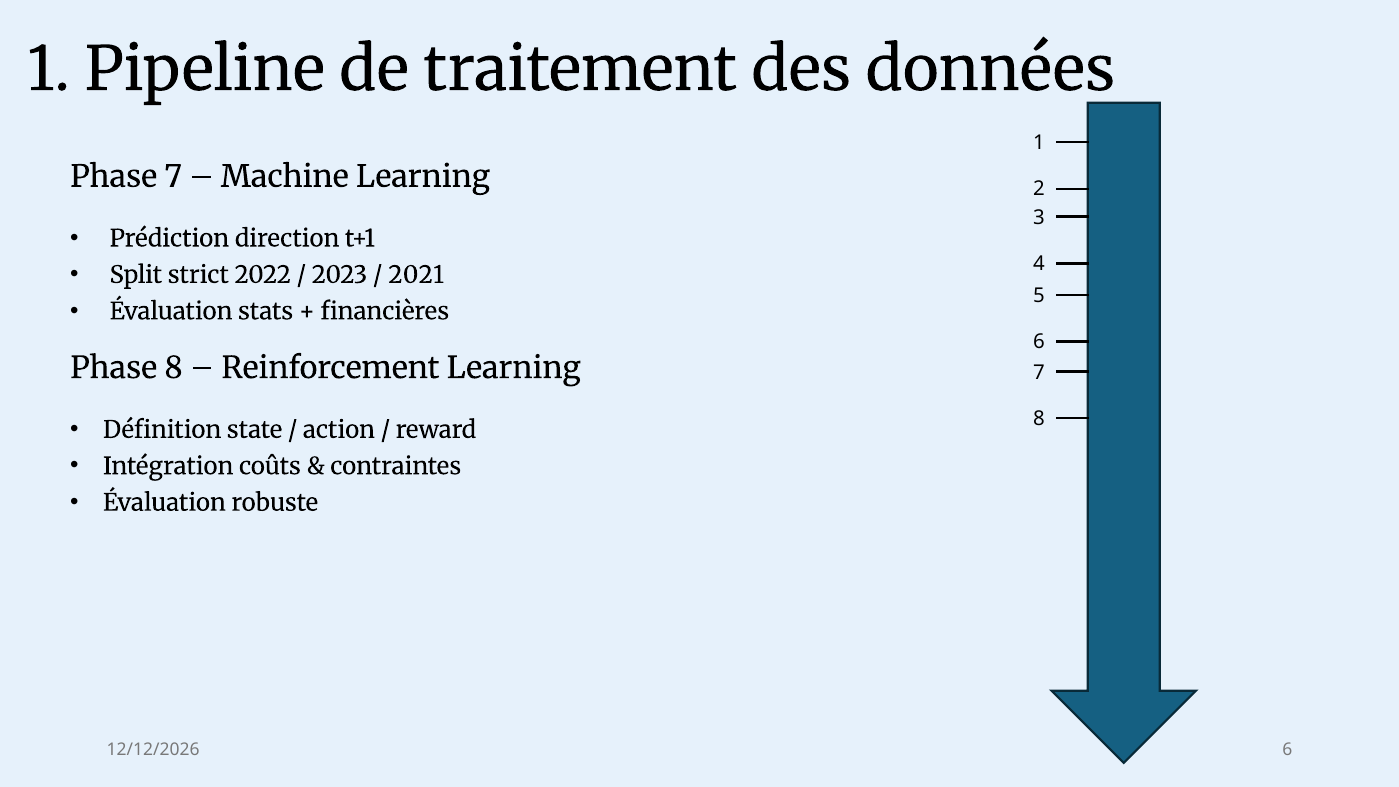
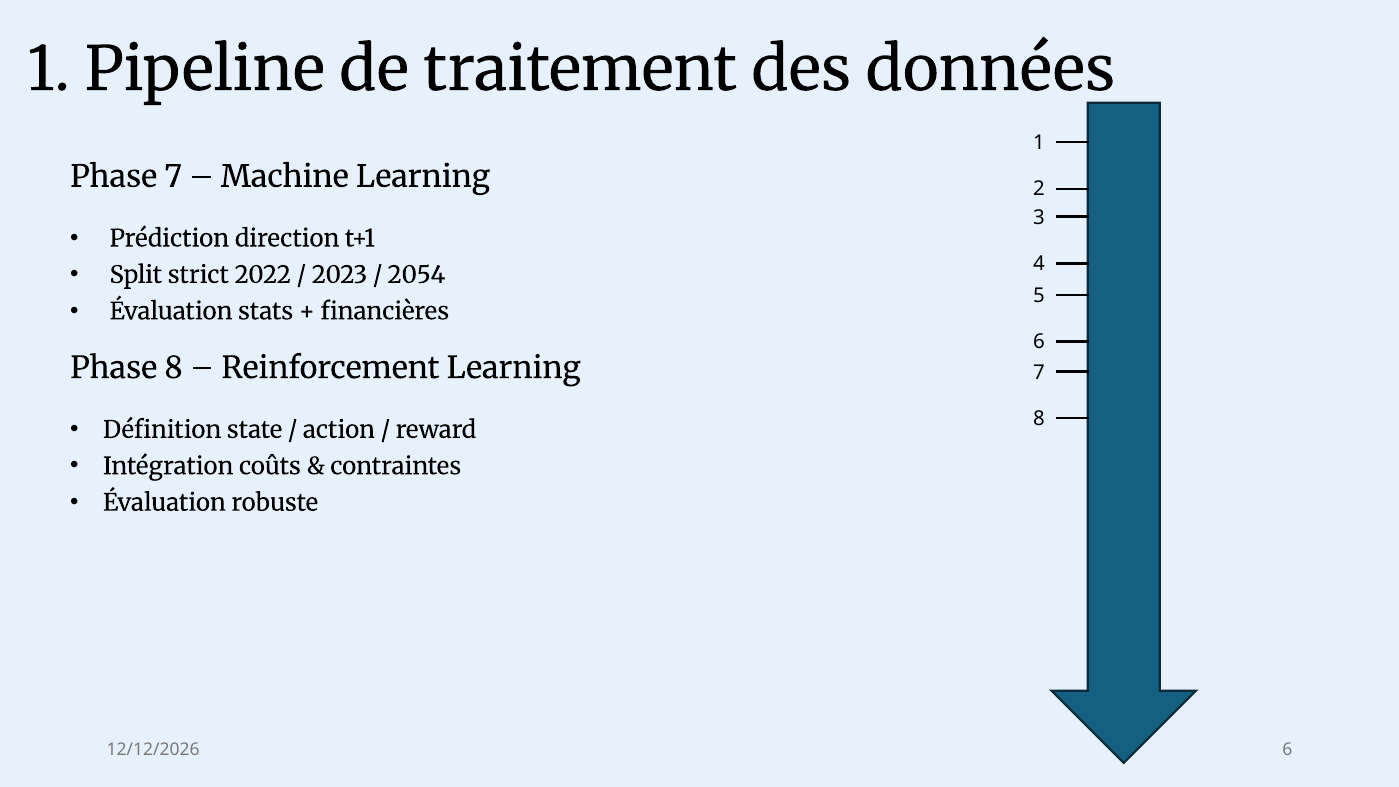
2021: 2021 -> 2054 (416, 275)
